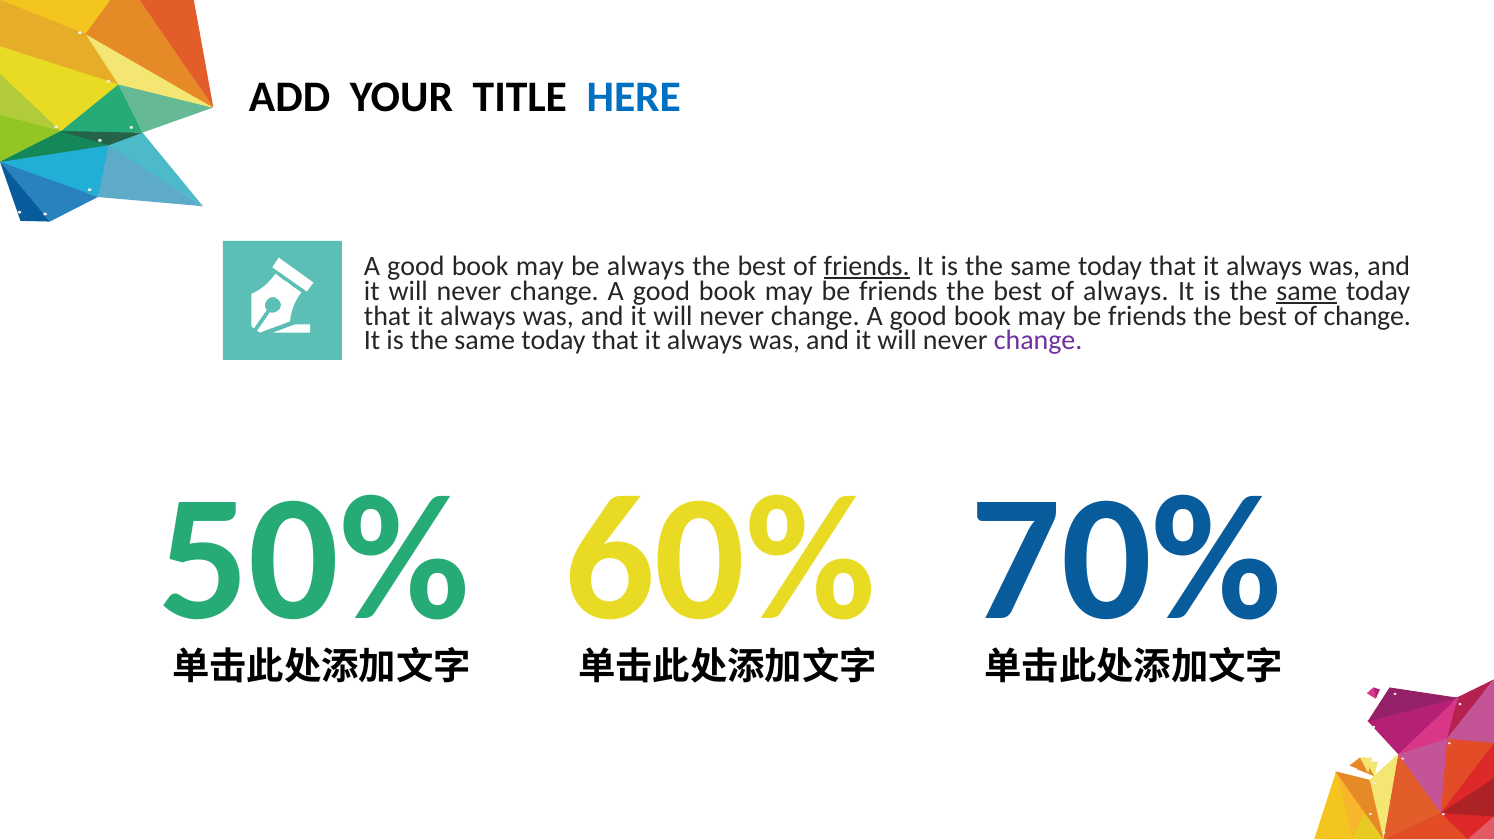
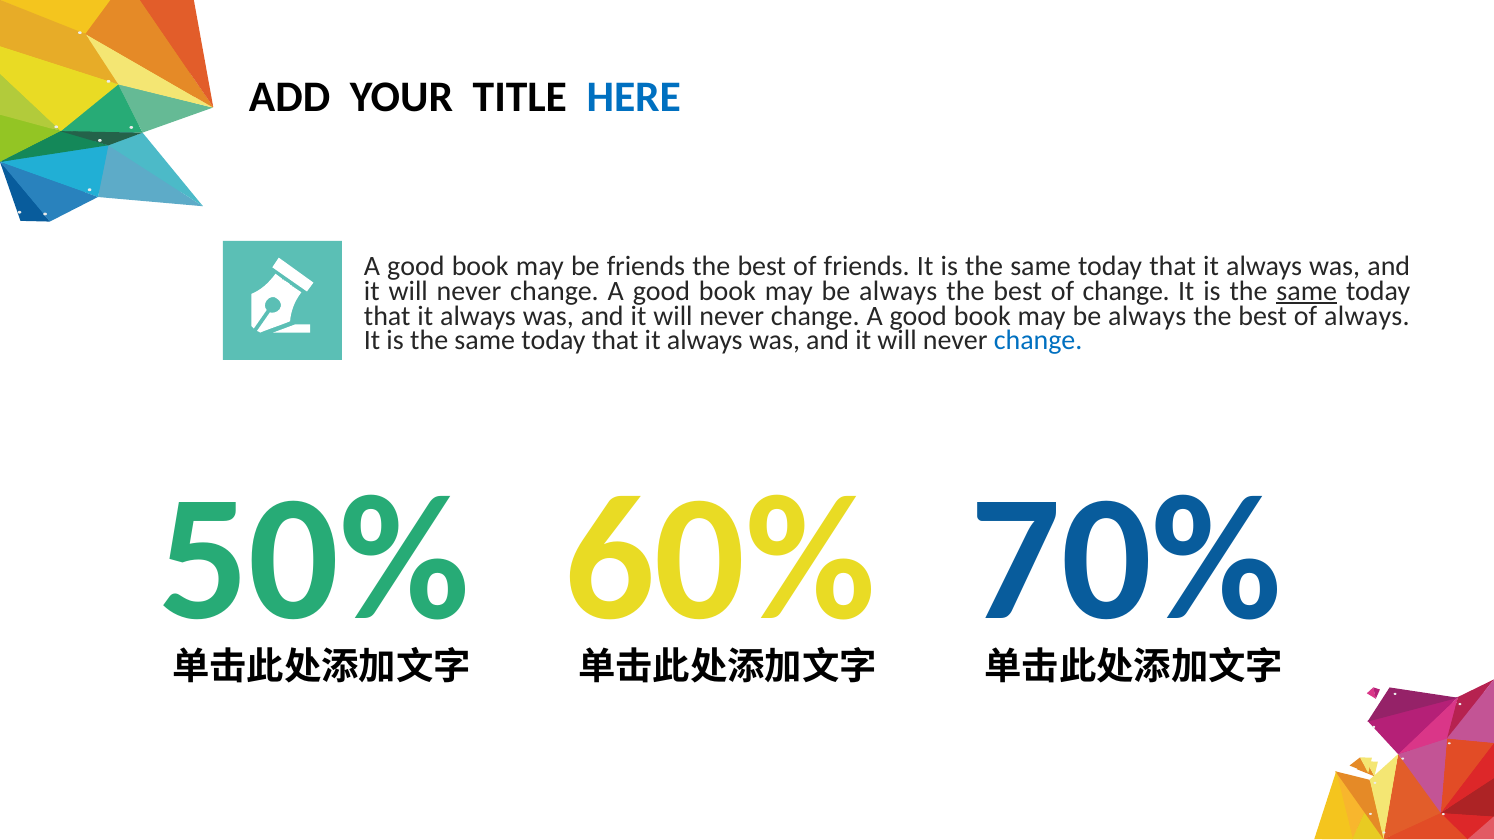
be always: always -> friends (646, 266)
friends underline: present -> none (867, 266)
friends: friends -> always (898, 291)
of always: always -> change (1126, 291)
friends: friends -> always (1147, 316)
of change: change -> always (1367, 316)
change colour: purple -> blue (1038, 341)
